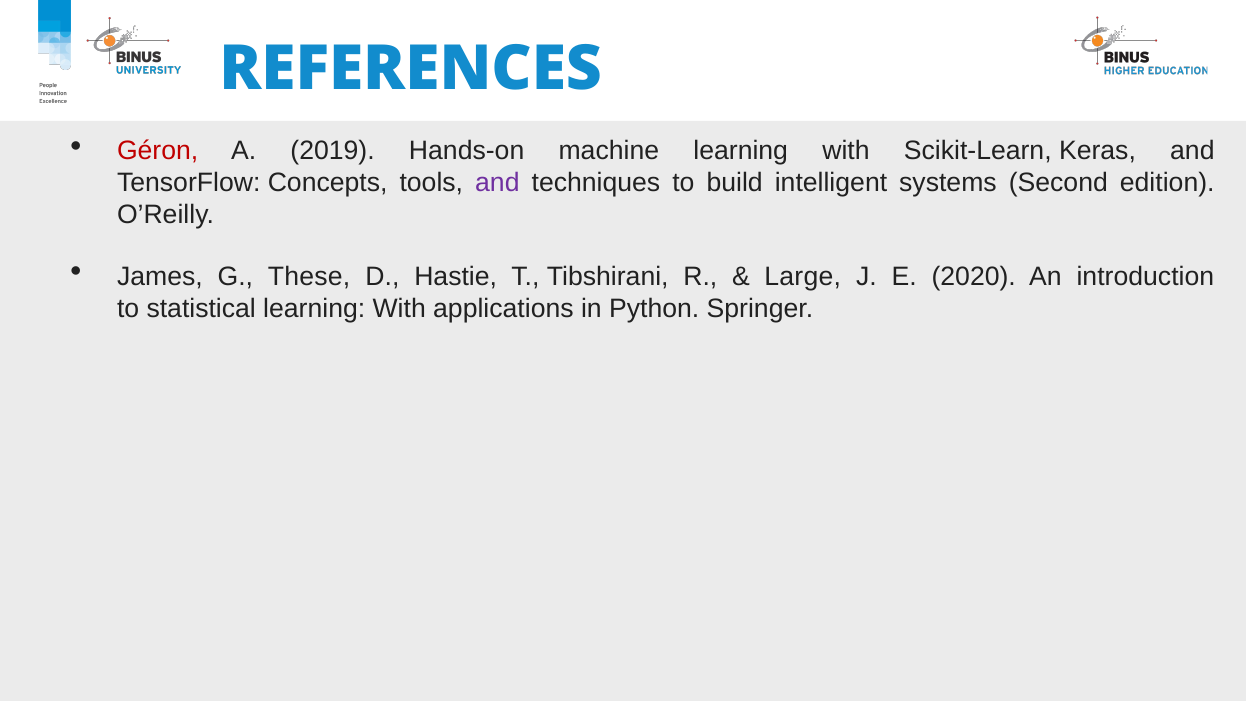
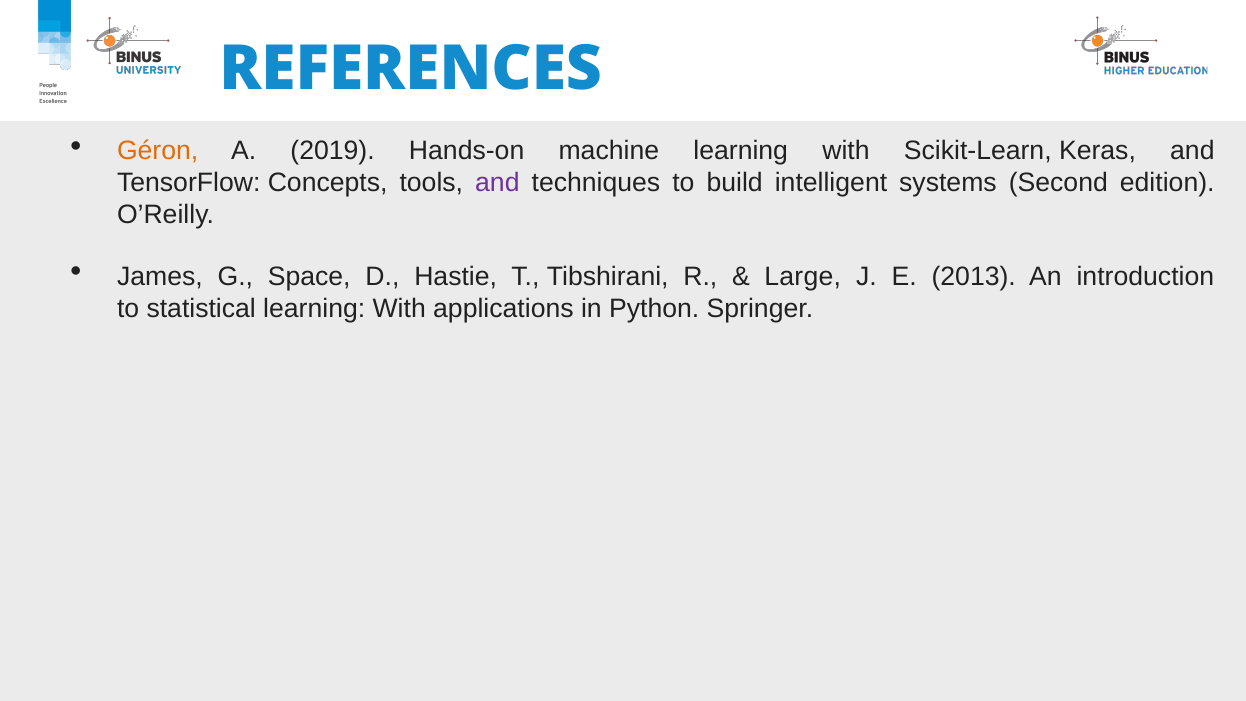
Géron colour: red -> orange (158, 151)
These: These -> Space (309, 276)
2020: 2020 -> 2013 (974, 276)
